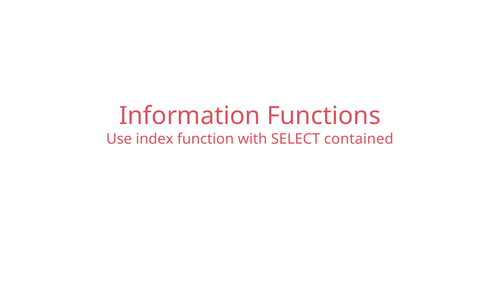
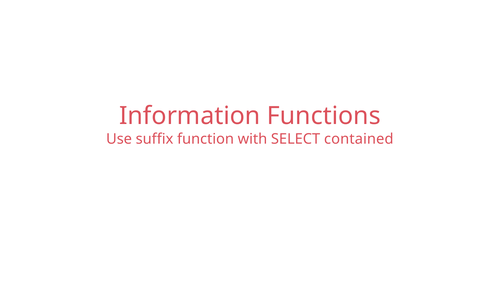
index: index -> suffix (155, 138)
